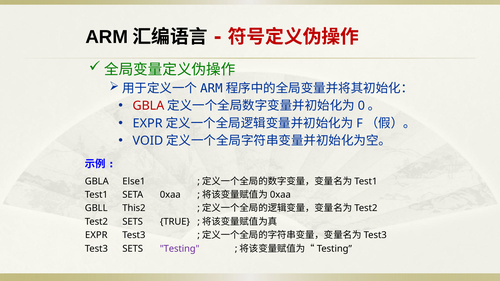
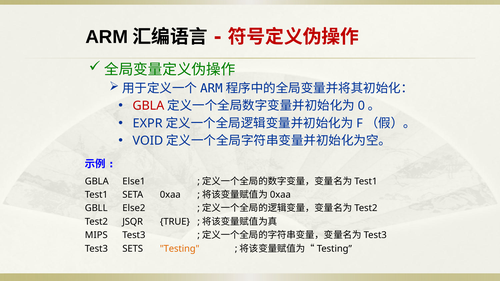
This2: This2 -> Else2 (134, 208)
Test2 SETS: SETS -> JSQR (133, 222)
EXPR: EXPR -> MIPS (96, 235)
Testing colour: purple -> orange (180, 249)
